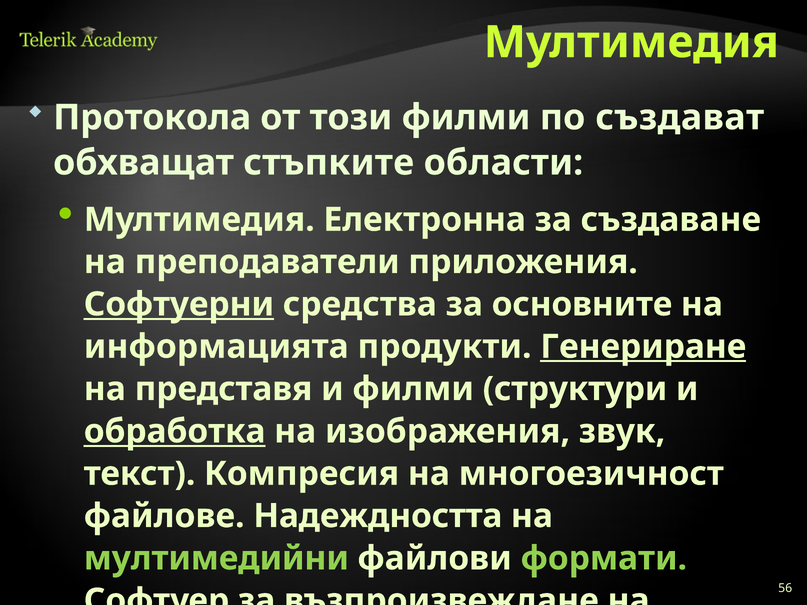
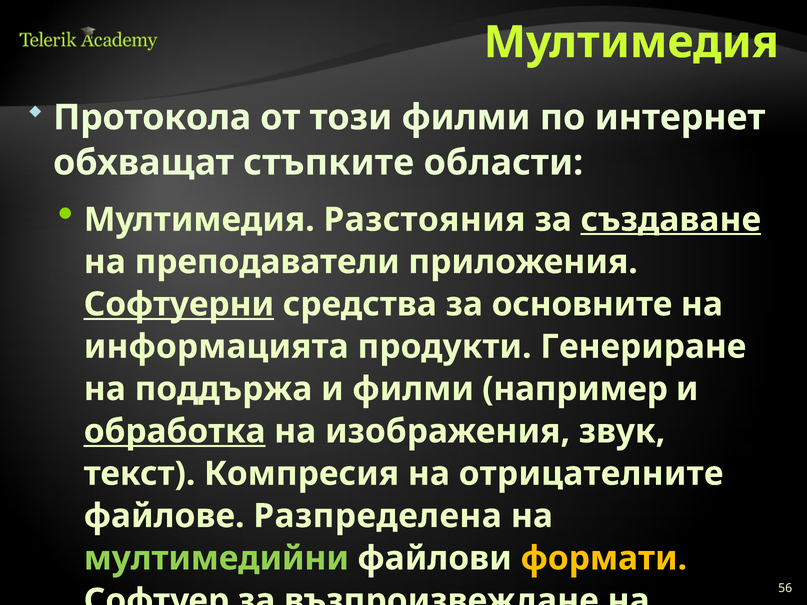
създават: създават -> интернет (680, 118)
Електронна: Електронна -> Разстояния (424, 220)
създаване underline: none -> present (671, 220)
Генериране underline: present -> none (643, 347)
представя: представя -> поддържа (223, 389)
структури: структури -> например (575, 389)
многоезичност: многоезичност -> отрицателните (591, 474)
Надеждността: Надеждността -> Разпределена (378, 516)
формати colour: light green -> yellow (604, 559)
